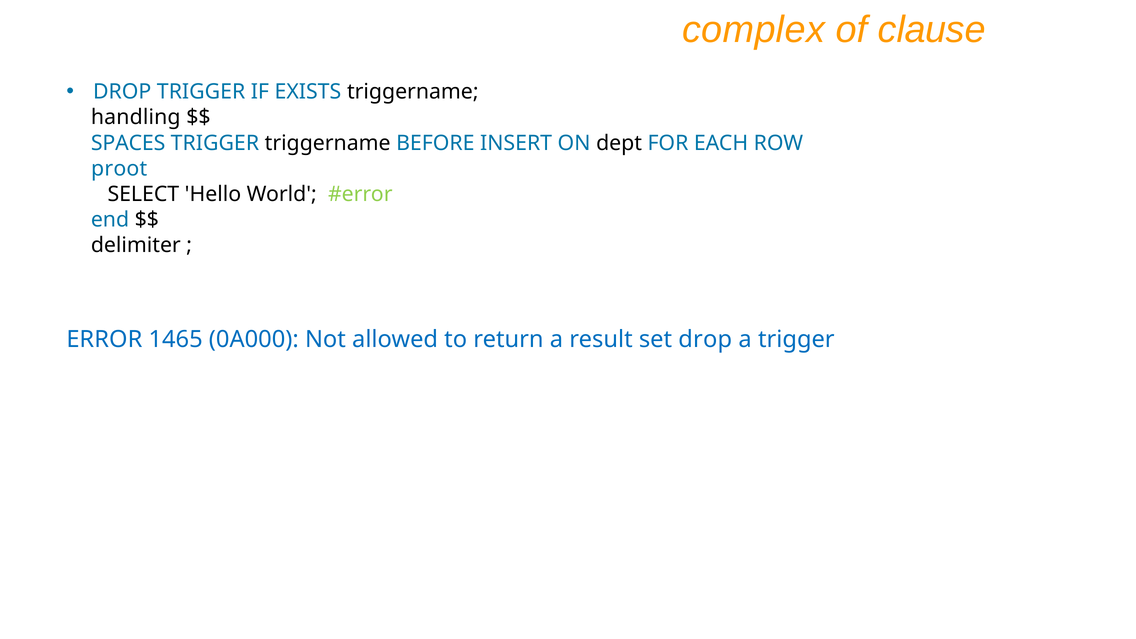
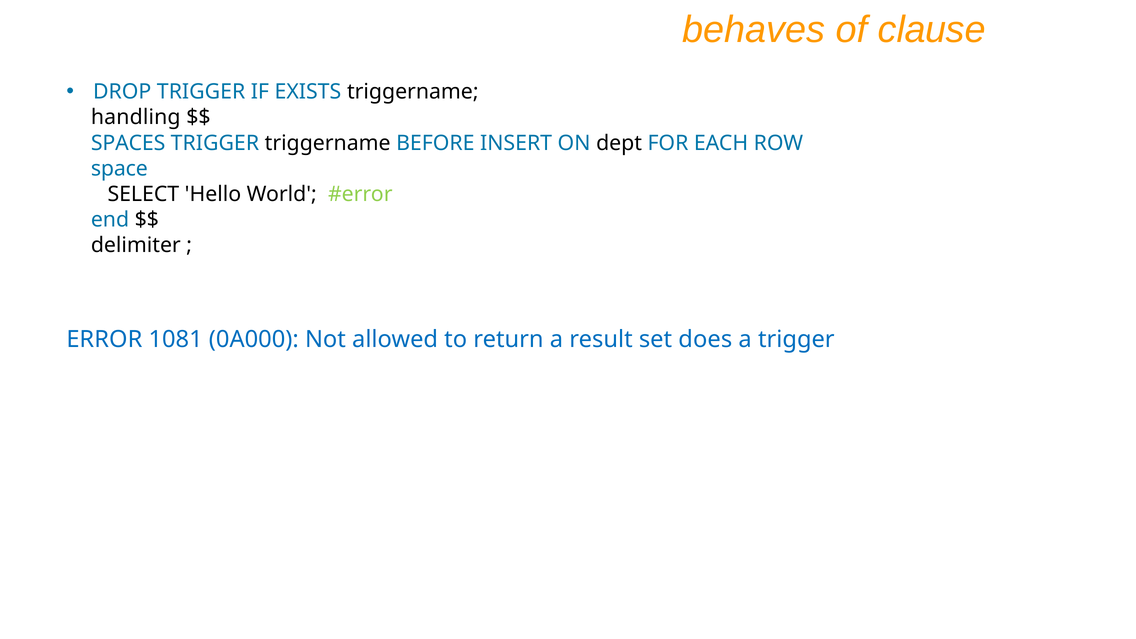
complex: complex -> behaves (754, 30)
proot: proot -> space (119, 169)
1465: 1465 -> 1081 (176, 340)
set drop: drop -> does (705, 340)
